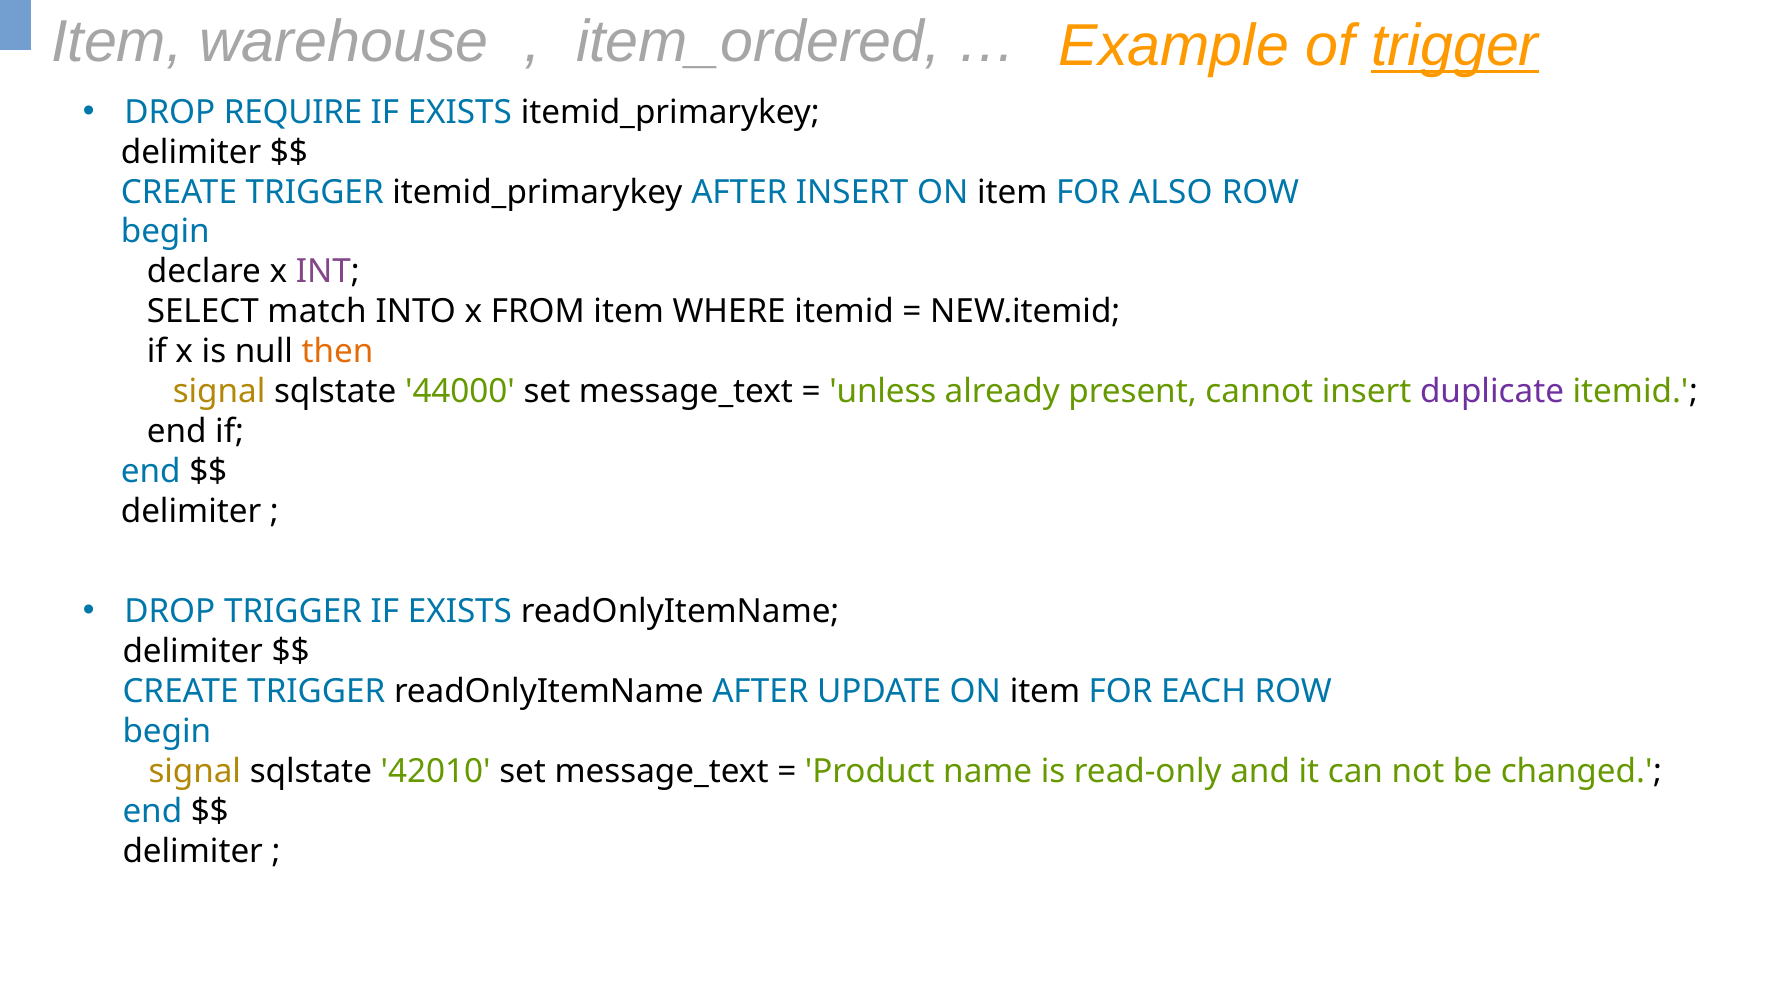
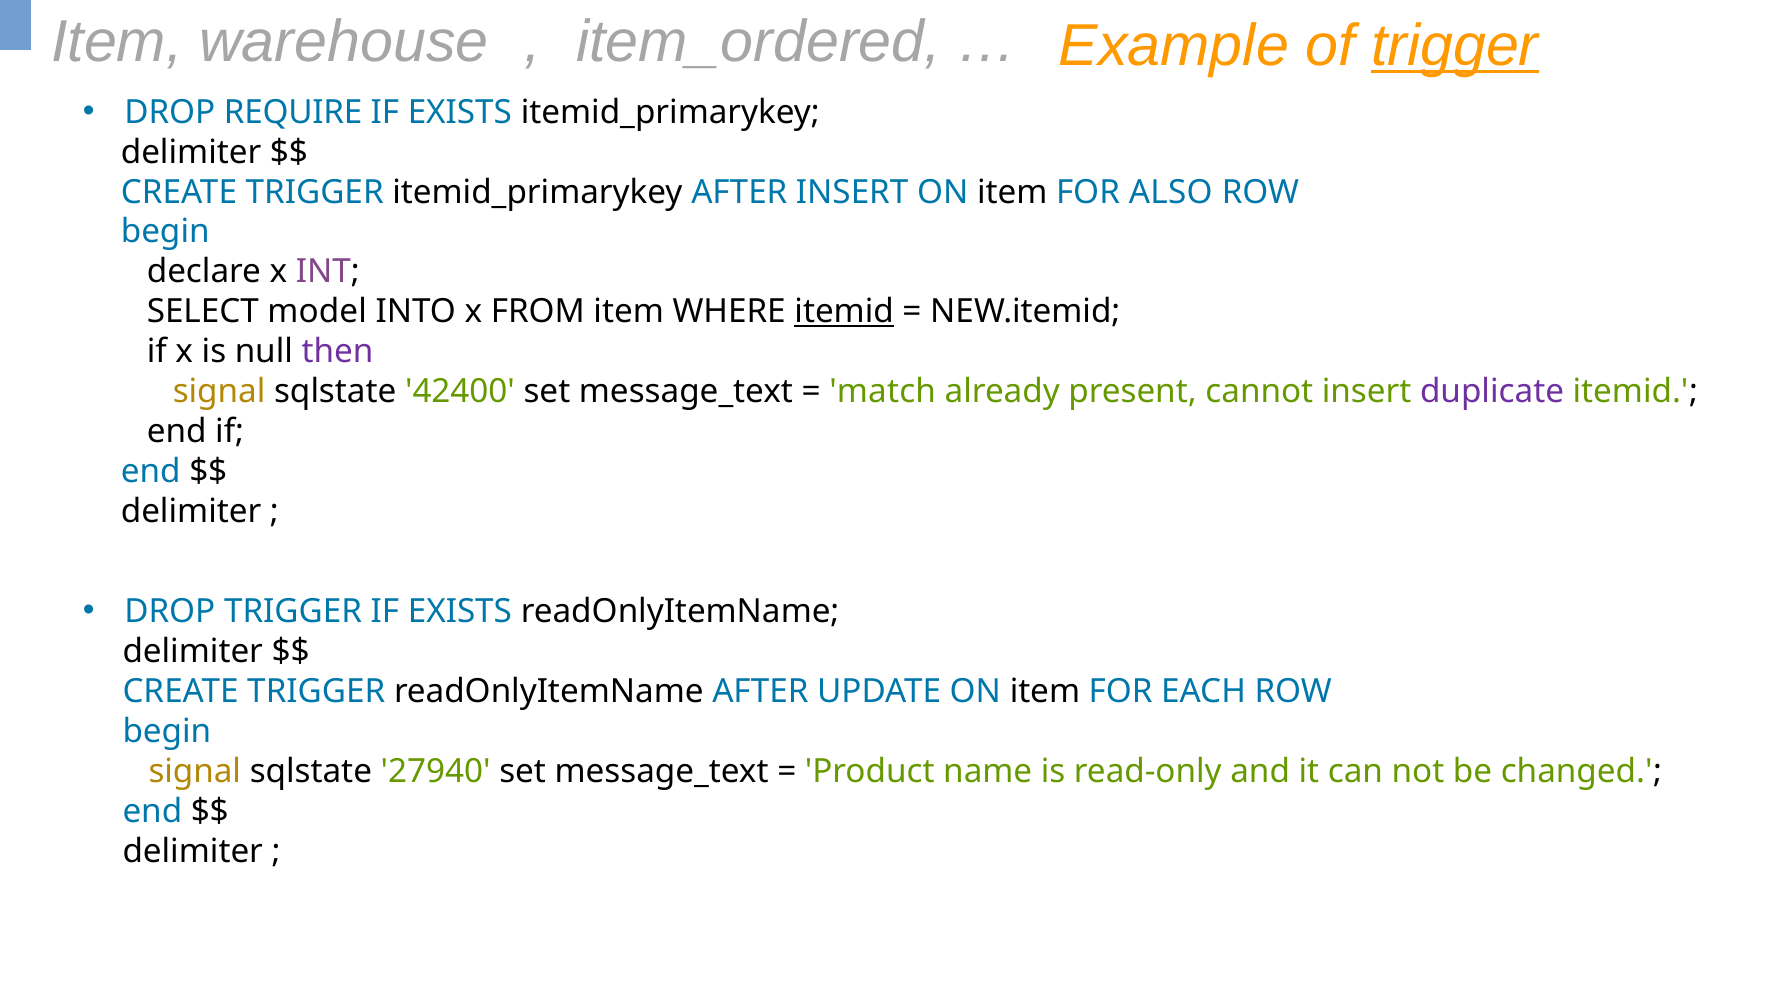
match: match -> model (317, 312)
itemid underline: none -> present (844, 312)
then colour: orange -> purple (338, 352)
44000: 44000 -> 42400 (460, 392)
unless: unless -> match (883, 392)
42010: 42010 -> 27940 (436, 771)
